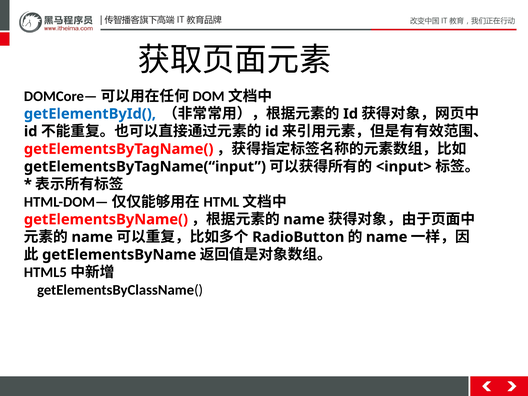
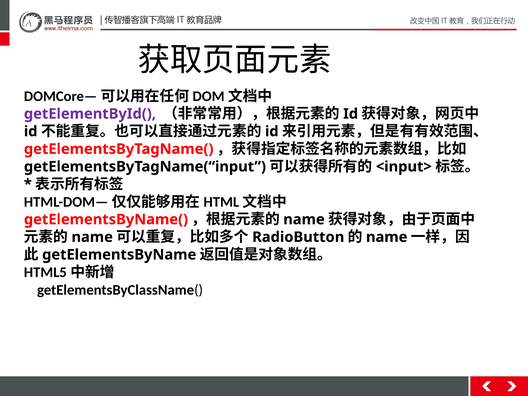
getElementById( colour: blue -> purple (90, 114)
